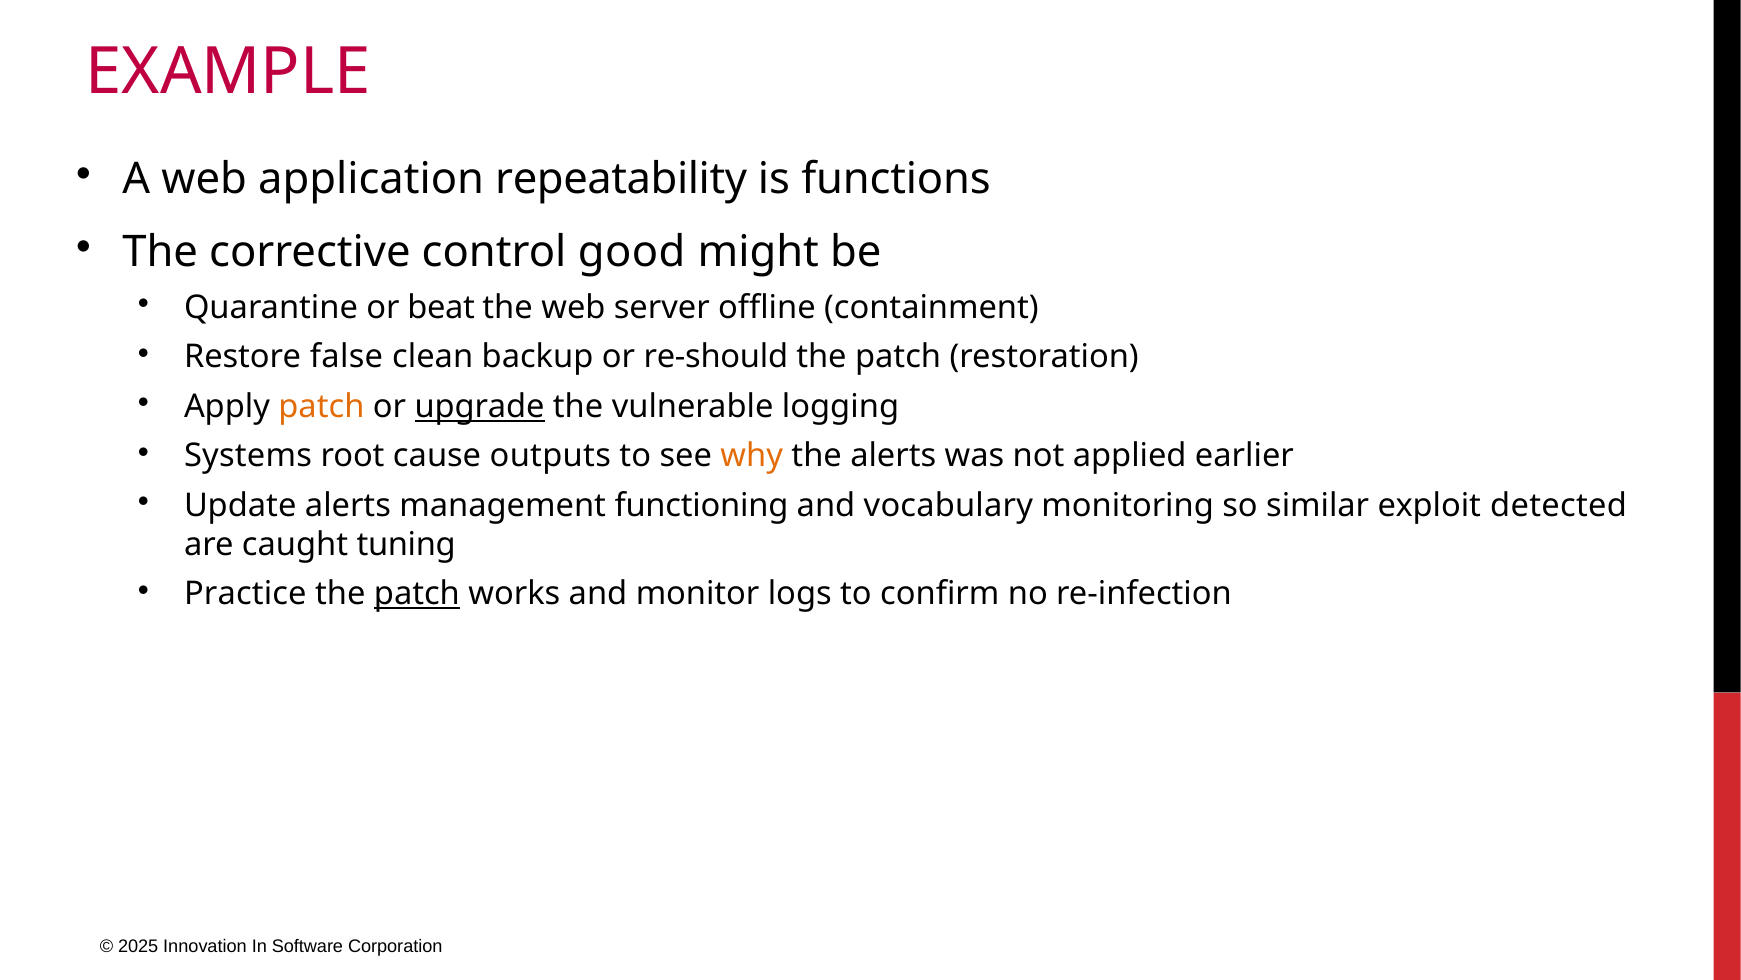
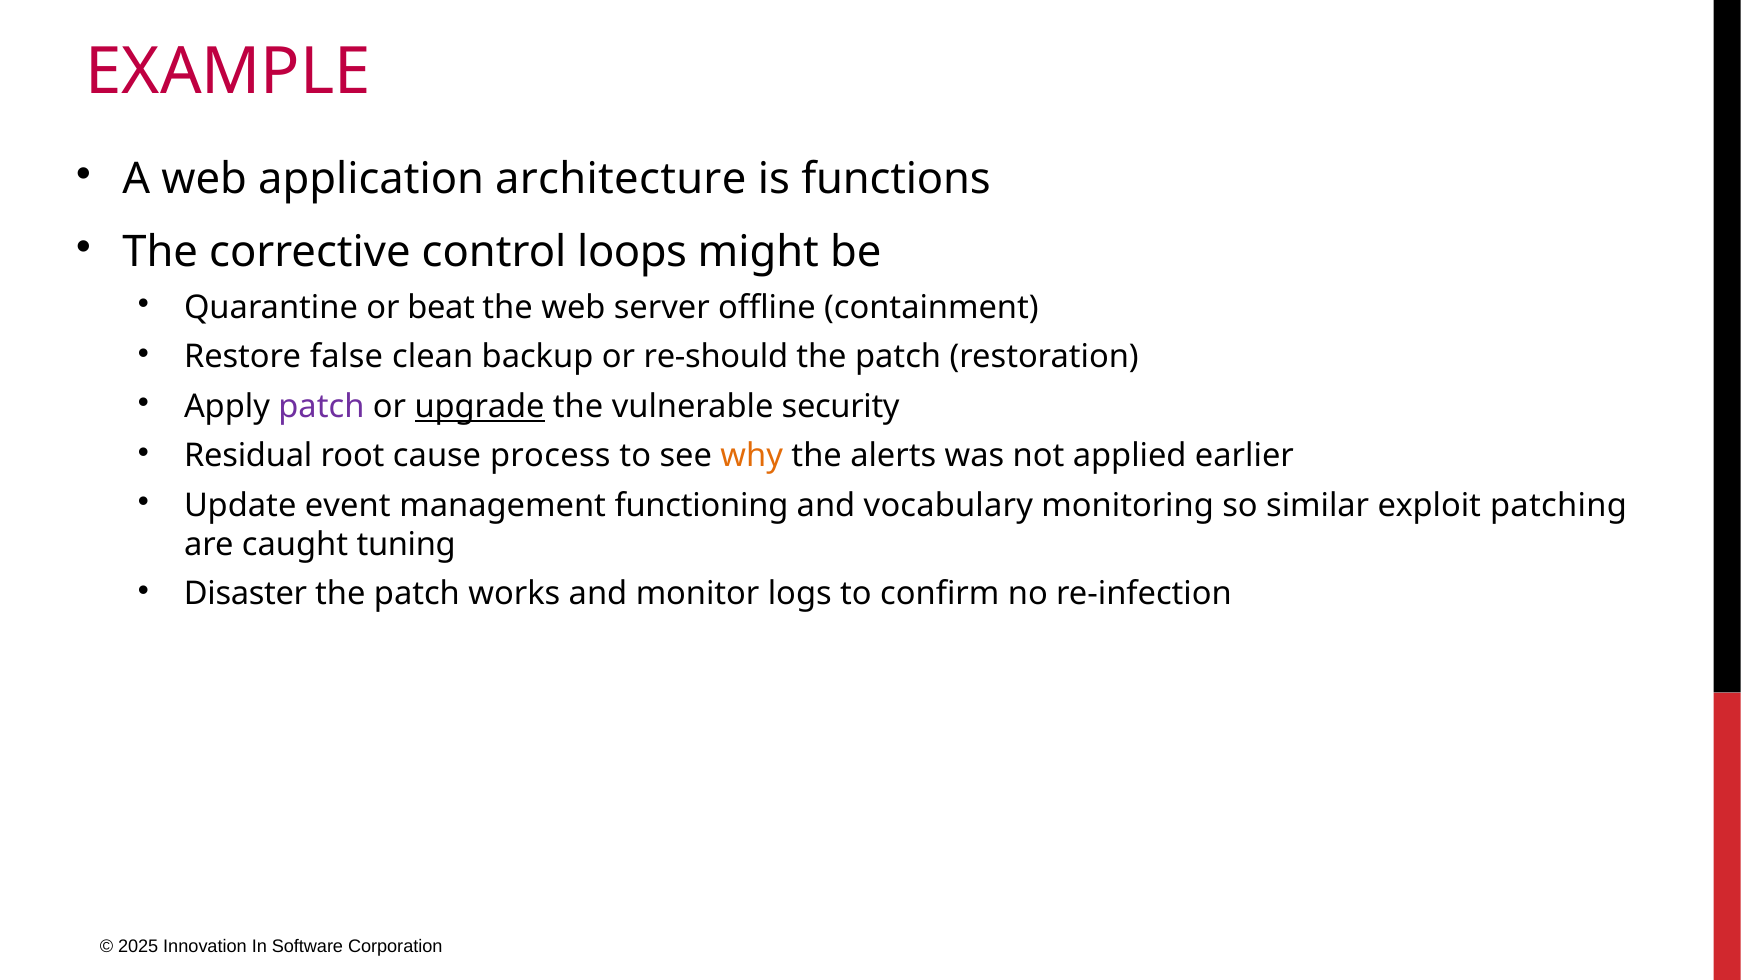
repeatability: repeatability -> architecture (621, 179)
good: good -> loops (632, 252)
patch colour: orange -> purple (321, 406)
logging: logging -> security (841, 406)
Systems: Systems -> Residual (248, 456)
outputs: outputs -> process (550, 456)
Update alerts: alerts -> event (348, 505)
detected: detected -> patching (1559, 505)
Practice: Practice -> Disaster (246, 594)
patch underline: present -> none (417, 594)
